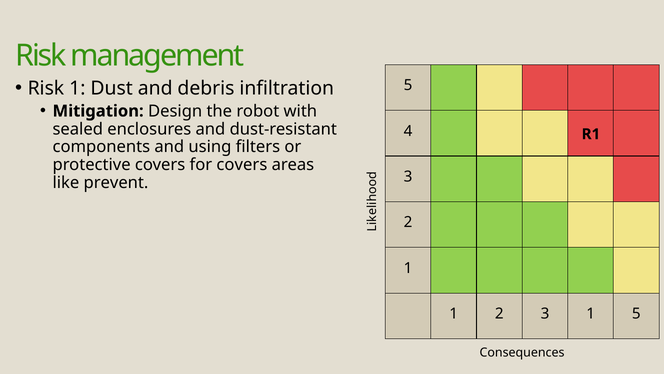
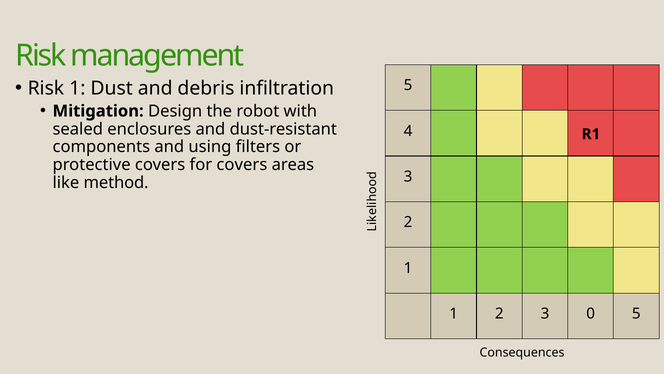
prevent: prevent -> method (116, 183)
3 1: 1 -> 0 (591, 313)
